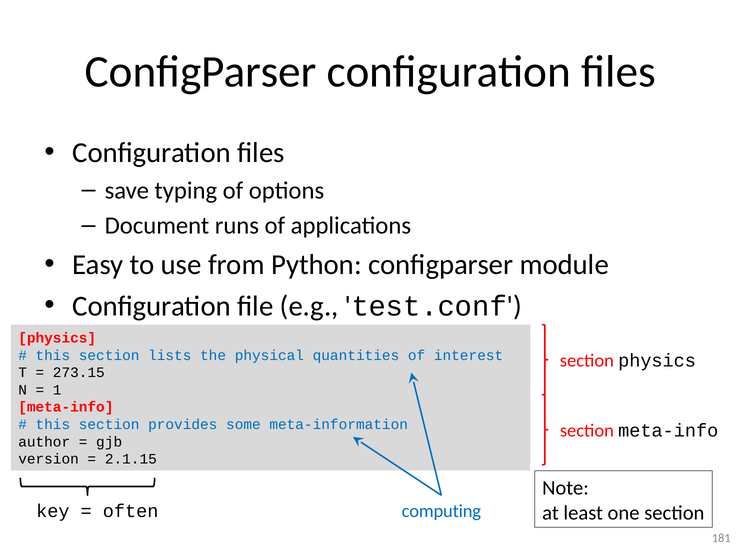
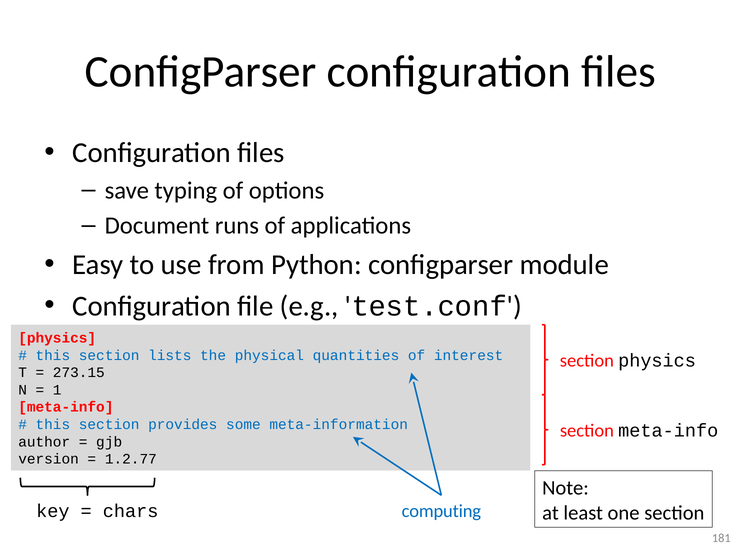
2.1.15: 2.1.15 -> 1.2.77 (131, 459)
often: often -> chars (131, 511)
